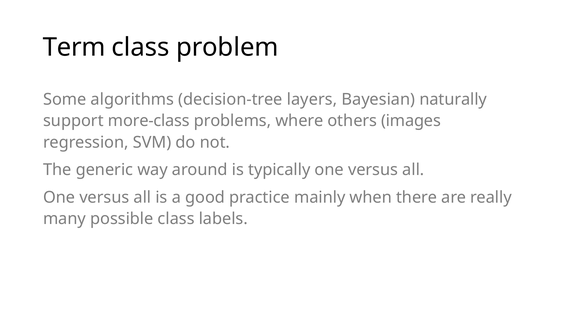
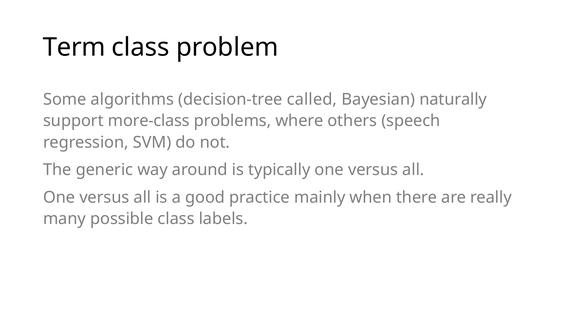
layers: layers -> called (312, 99)
images: images -> speech (411, 121)
